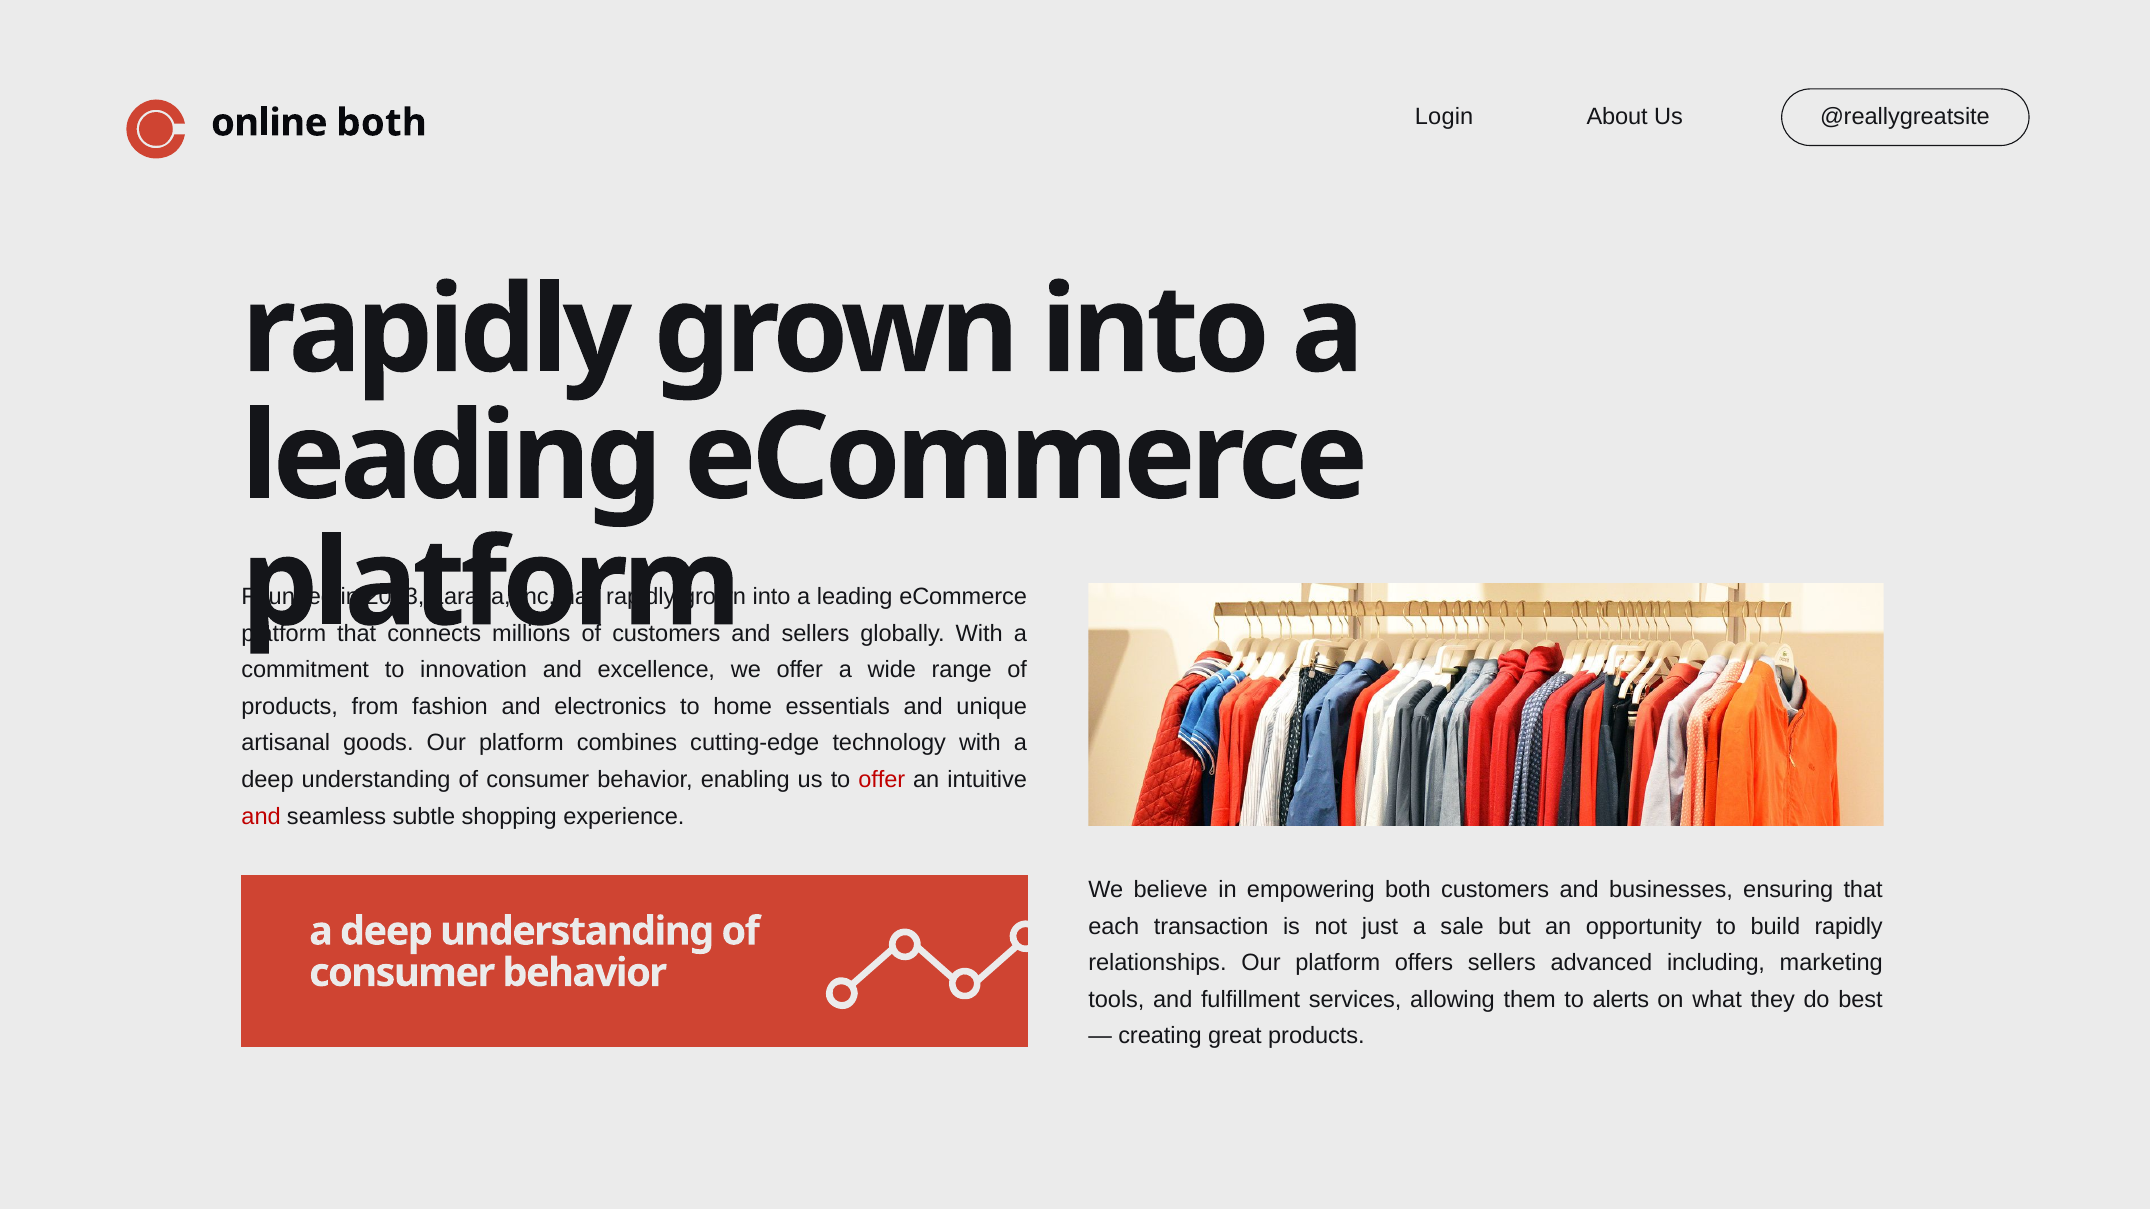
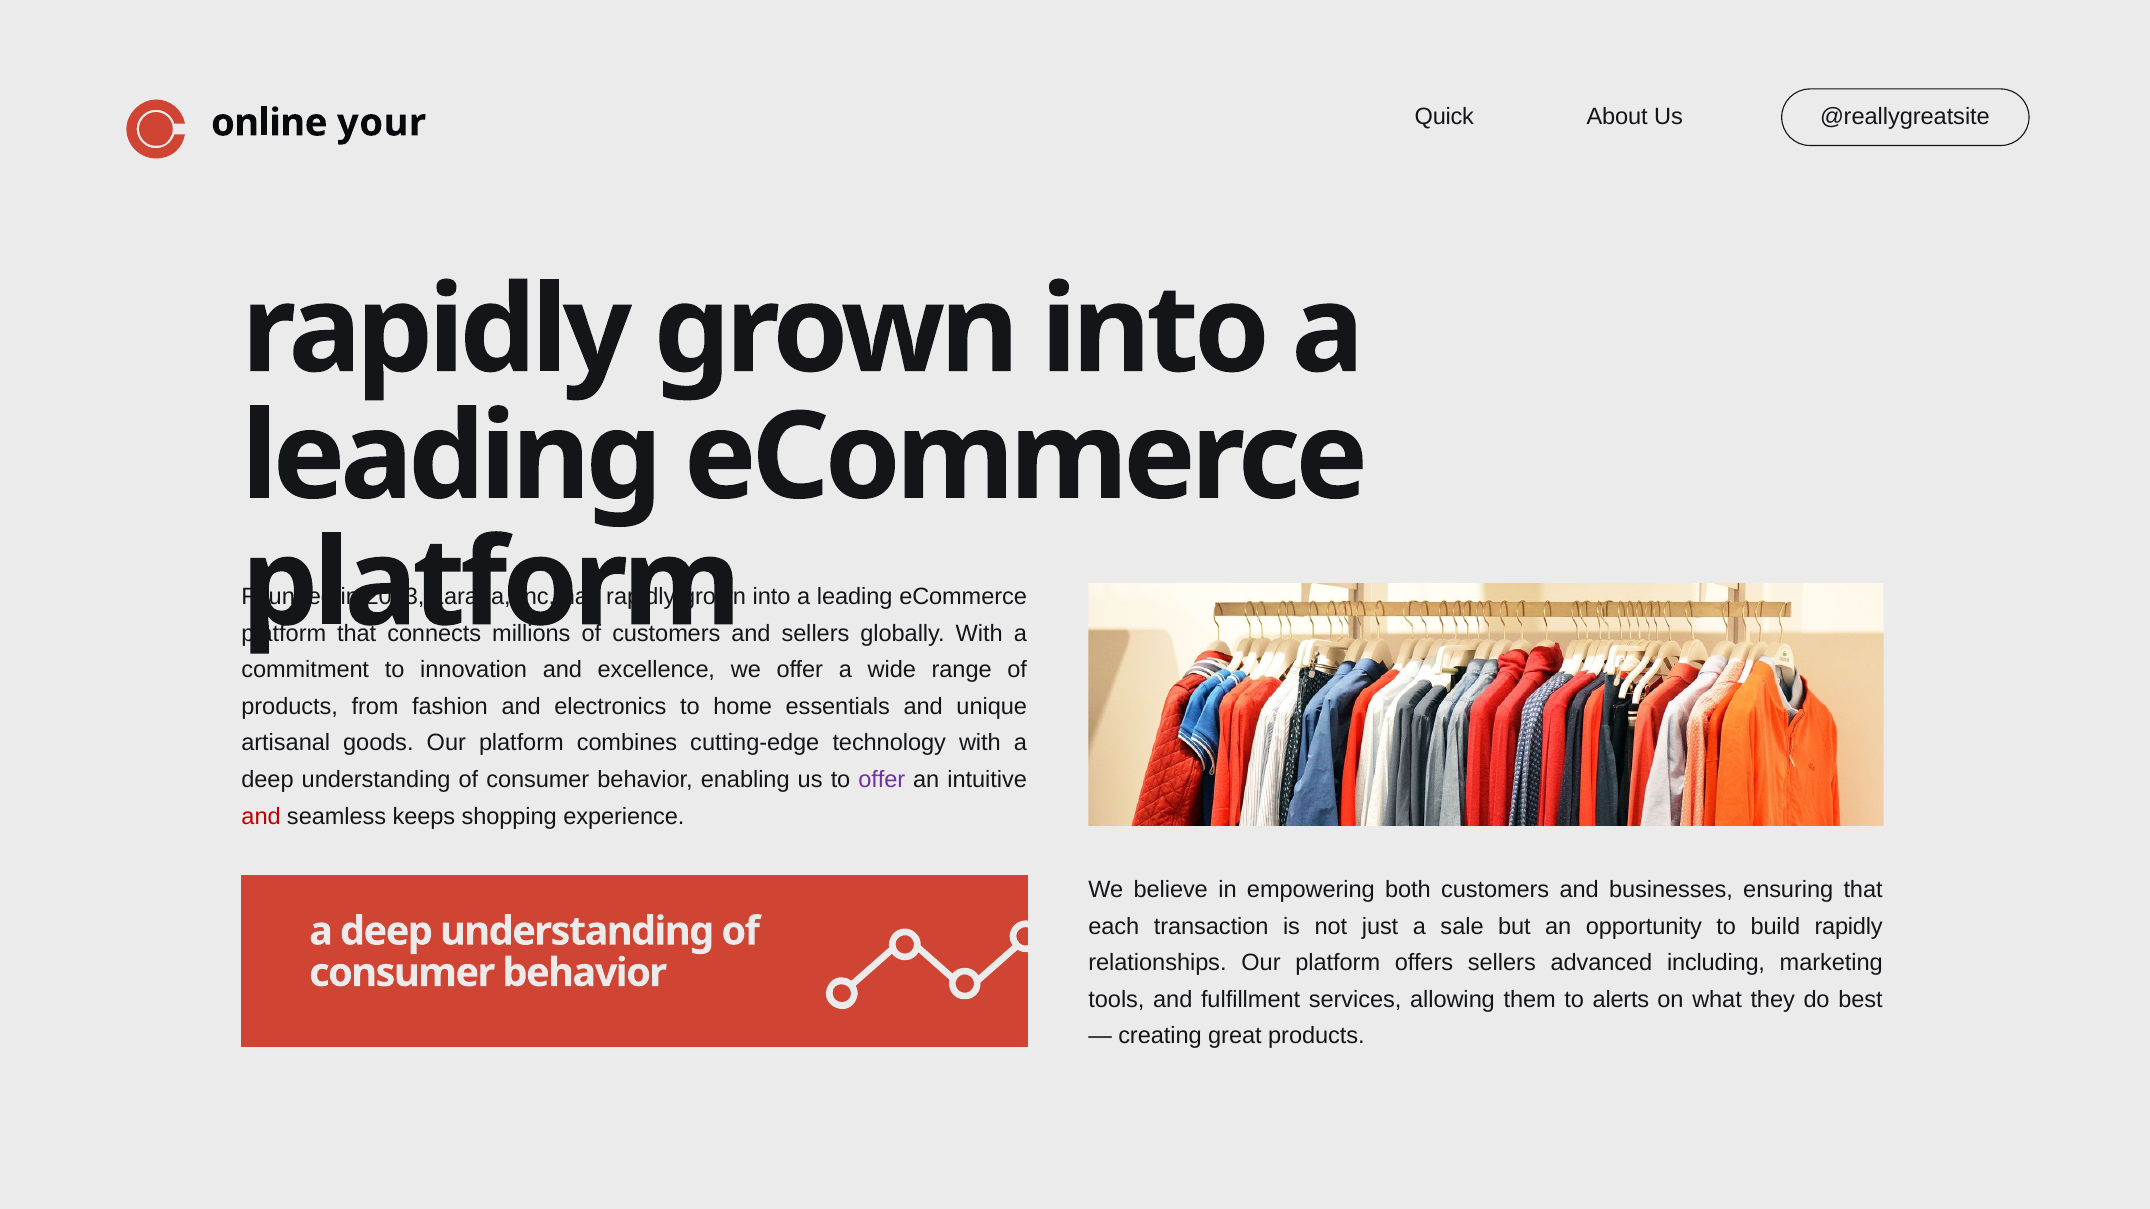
Login: Login -> Quick (1444, 116)
online both: both -> your (381, 123)
offer colour: red -> purple (882, 780)
subtle: subtle -> keeps (424, 817)
